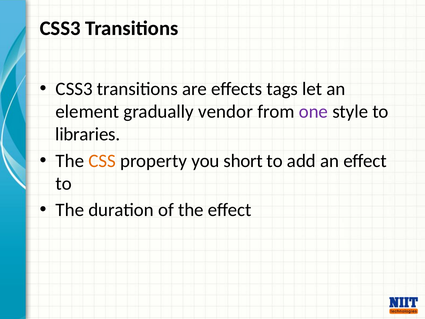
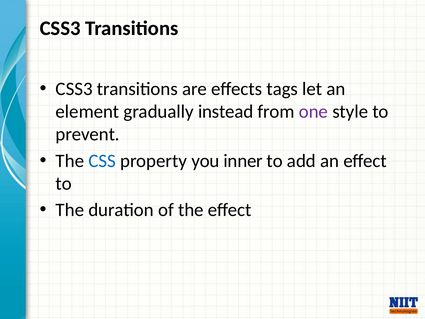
vendor: vendor -> instead (226, 112)
libraries: libraries -> prevent (88, 134)
CSS colour: orange -> blue (102, 161)
short: short -> inner (243, 161)
